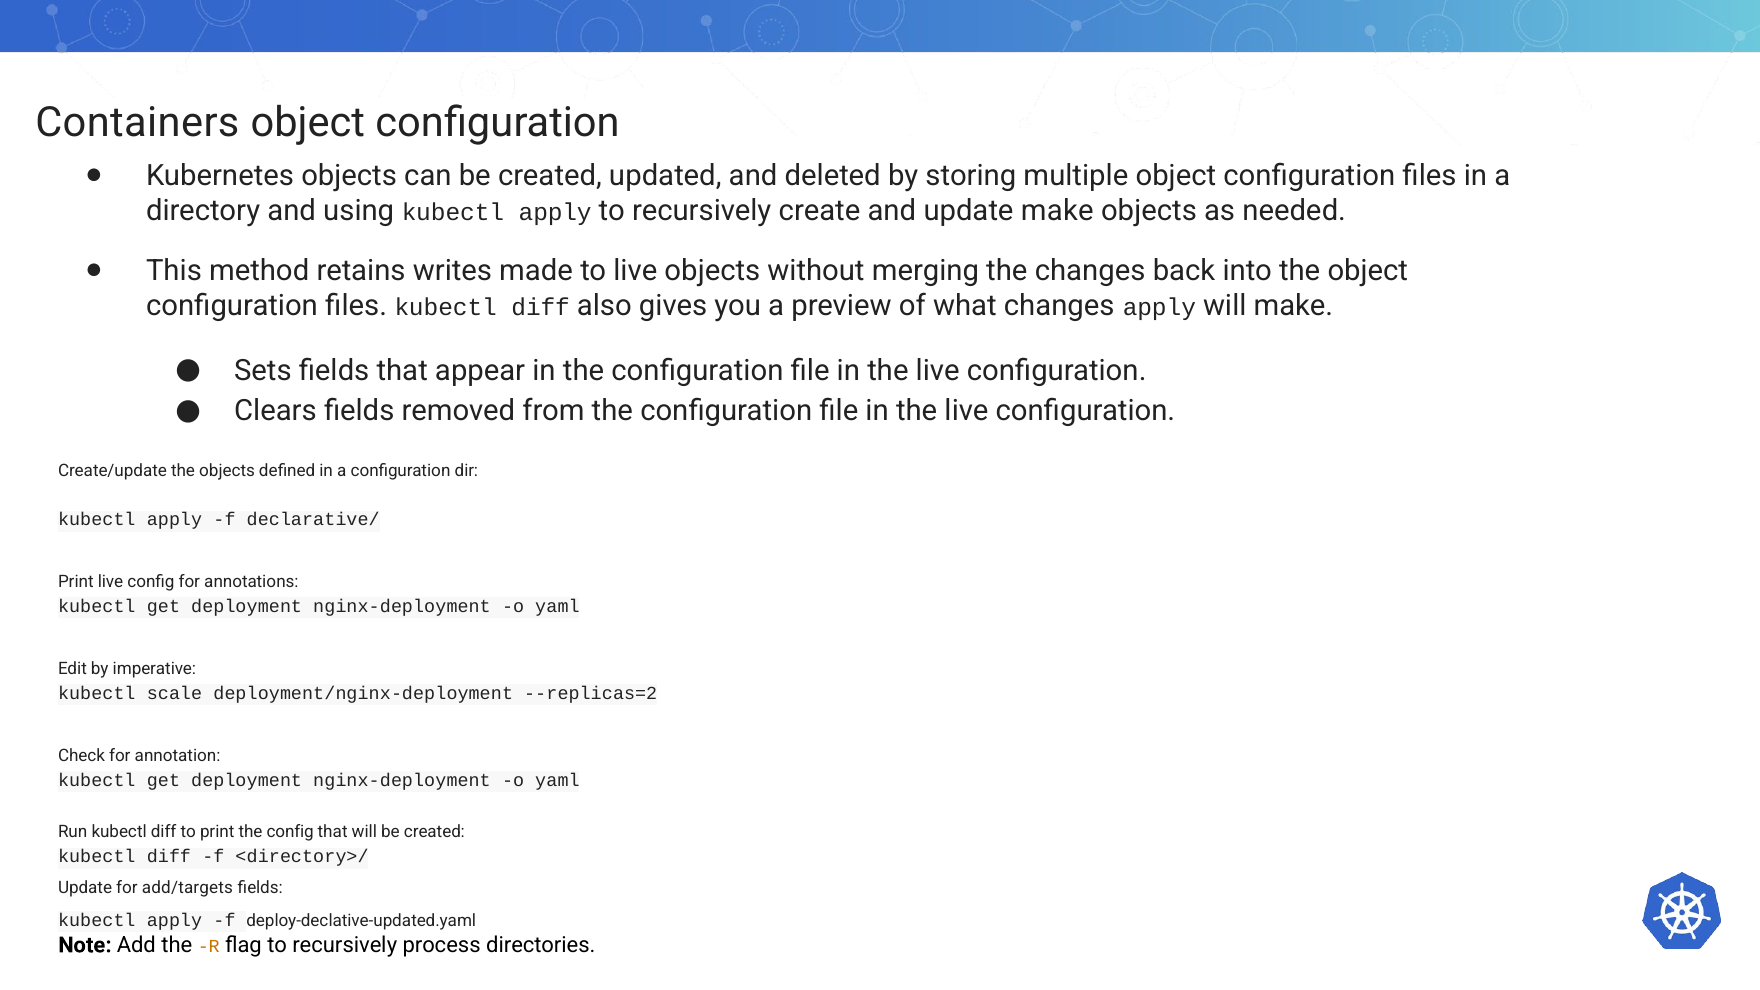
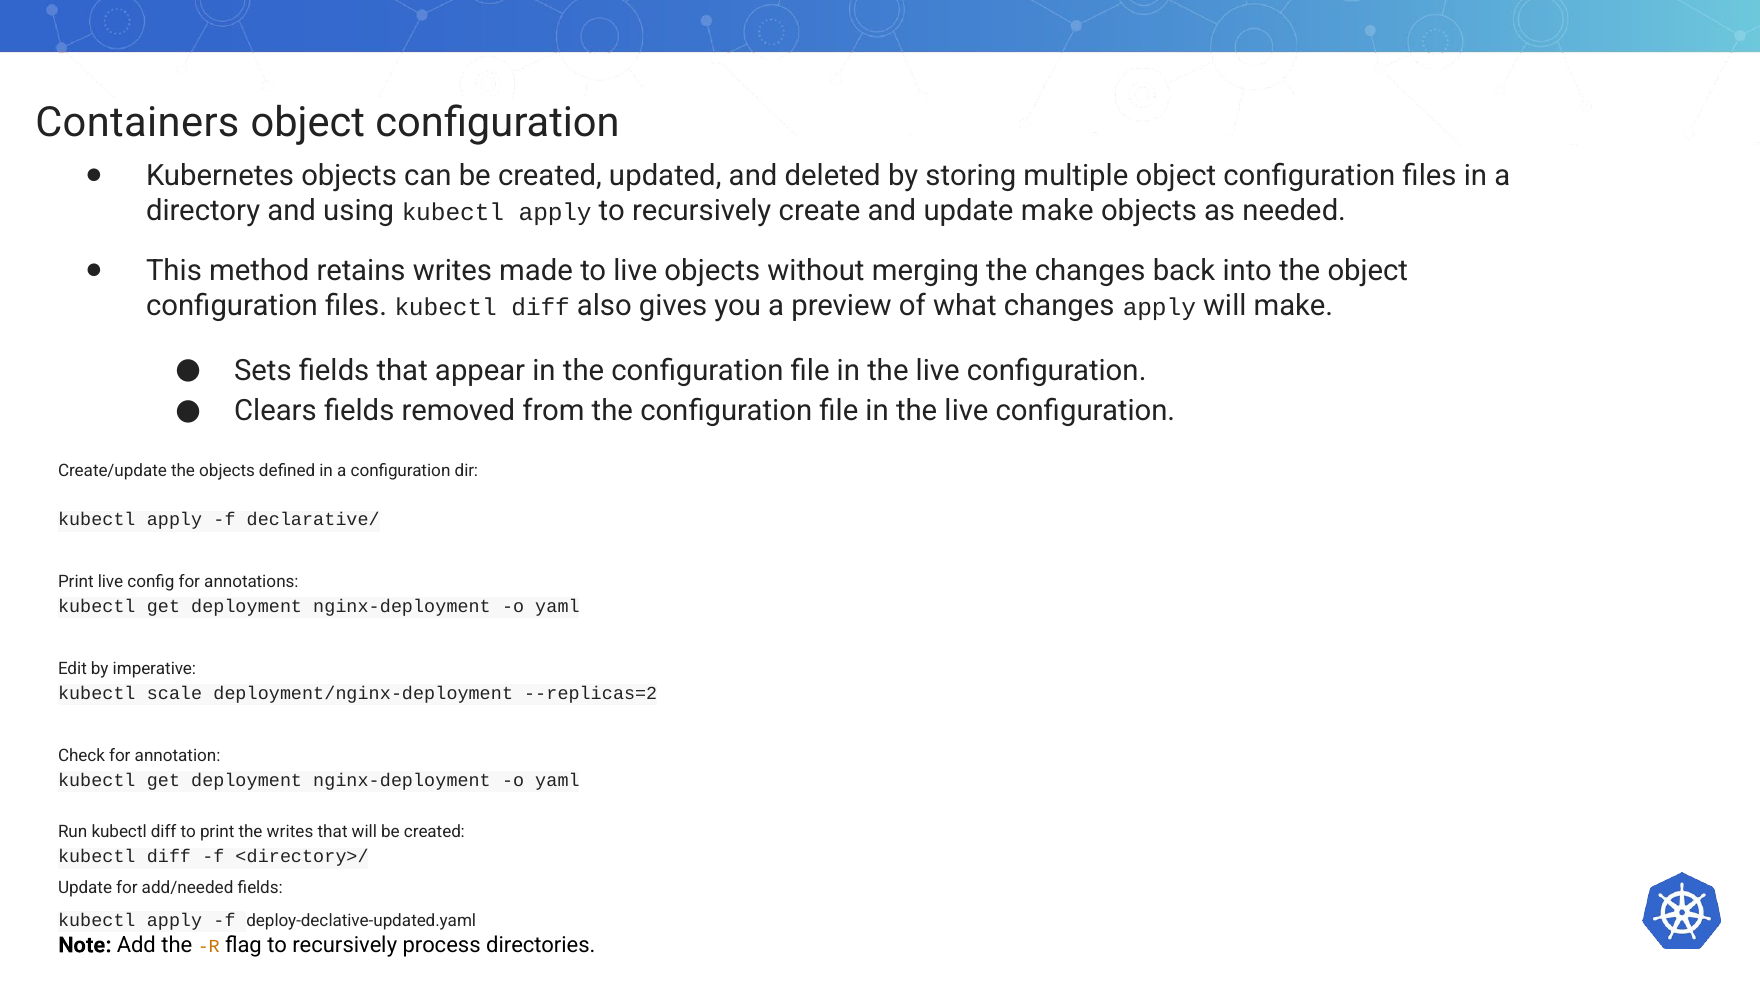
the config: config -> writes (290, 832)
add/targets: add/targets -> add/needed (188, 888)
